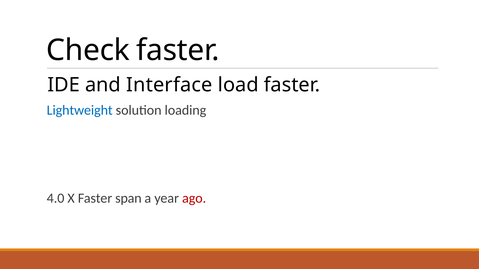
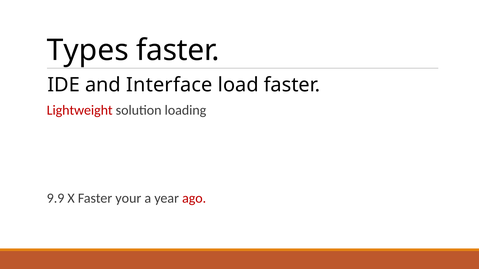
Check: Check -> Types (88, 50)
Lightweight colour: blue -> red (80, 110)
4.0: 4.0 -> 9.9 (56, 198)
span: span -> your (128, 198)
